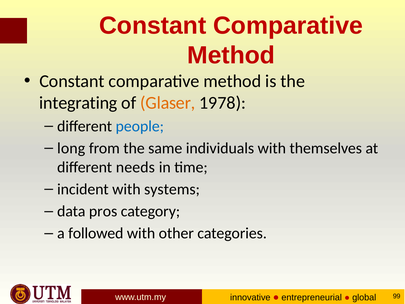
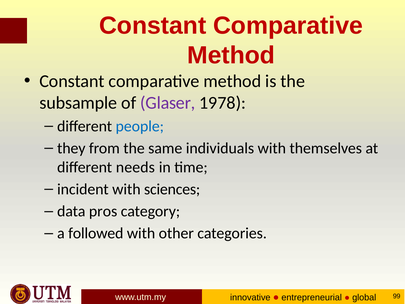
integrating: integrating -> subsample (78, 103)
Glaser colour: orange -> purple (168, 103)
long: long -> they (71, 148)
systems: systems -> sciences (172, 189)
